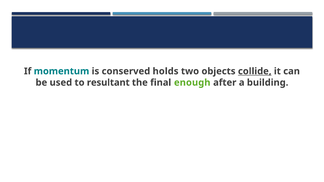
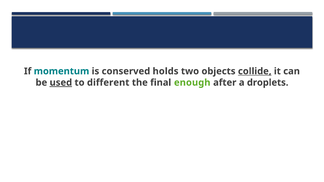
used underline: none -> present (61, 83)
resultant: resultant -> different (108, 83)
building: building -> droplets (268, 83)
